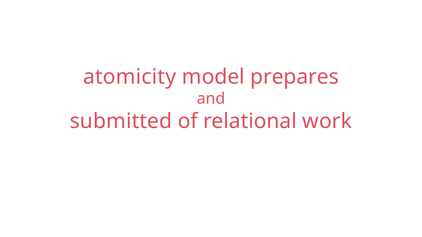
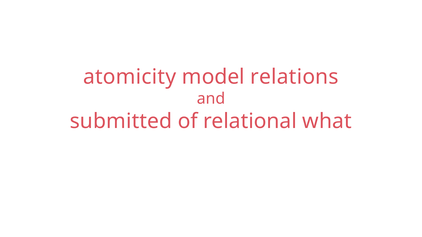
prepares: prepares -> relations (294, 77)
work: work -> what (327, 121)
